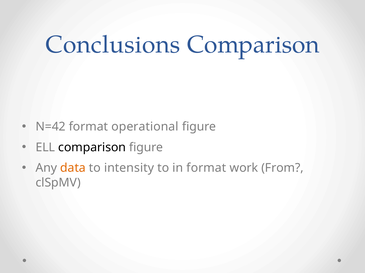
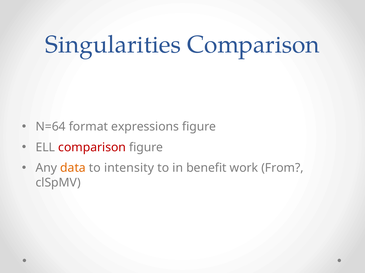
Conclusions: Conclusions -> Singularities (113, 45)
N=42: N=42 -> N=64 (51, 127)
operational: operational -> expressions (145, 127)
comparison colour: black -> red (92, 148)
in format: format -> benefit (206, 168)
